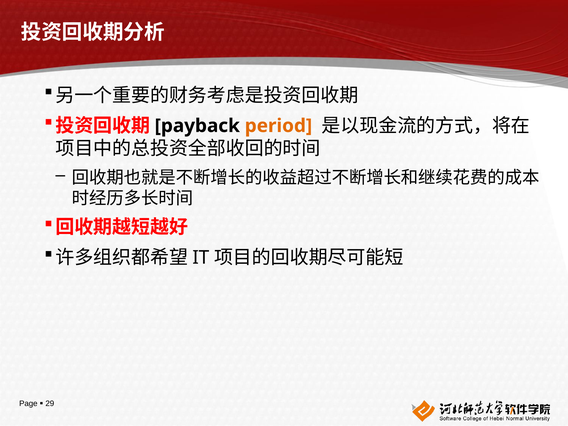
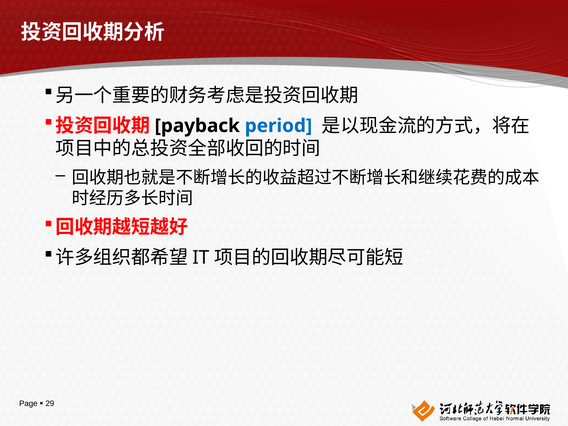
period colour: orange -> blue (278, 126)
